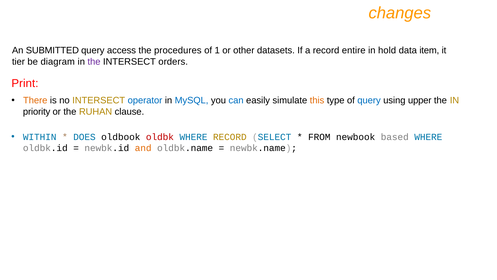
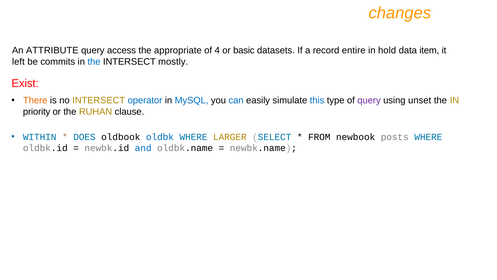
SUBMITTED: SUBMITTED -> ATTRIBUTE (52, 50)
procedures: procedures -> appropriate (178, 50)
1: 1 -> 4 (217, 50)
other: other -> basic (244, 50)
tier: tier -> left (18, 62)
diagram: diagram -> commits (58, 62)
the colour: purple -> blue (94, 62)
orders: orders -> mostly (173, 62)
Print: Print -> Exist (25, 83)
this colour: orange -> blue (317, 100)
query colour: blue -> purple (369, 100)
upper: upper -> unset (420, 100)
oldbk colour: red -> blue (160, 137)
WHERE RECORD: RECORD -> LARGER (230, 137)
based: based -> posts (395, 137)
and colour: orange -> blue (143, 148)
